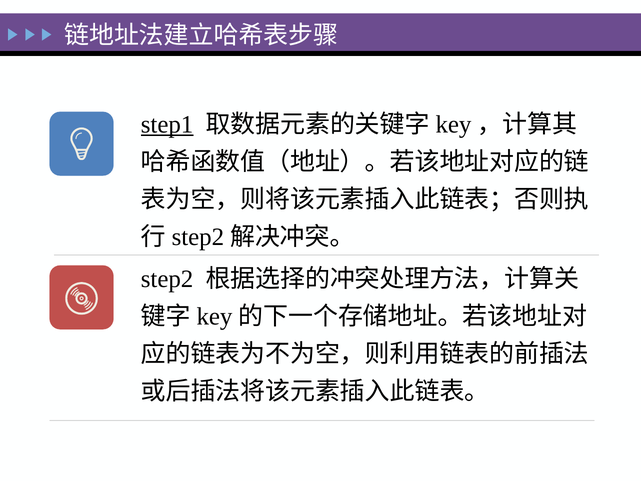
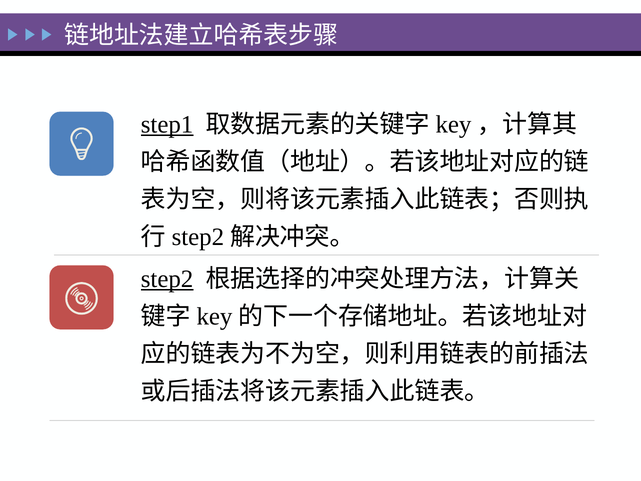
step2 underline: none -> present (167, 279)
